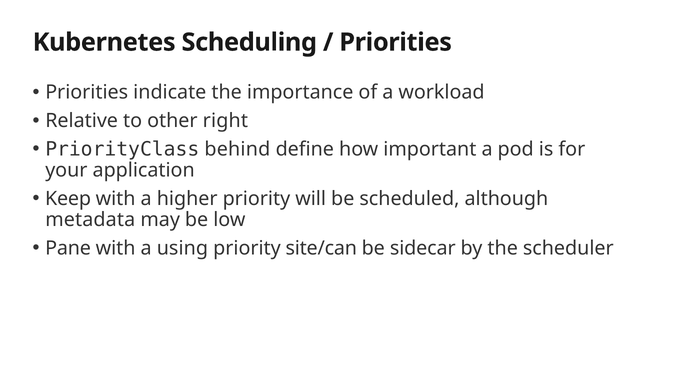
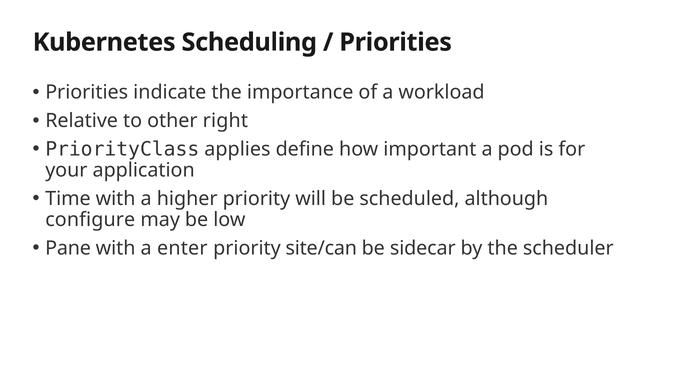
behind: behind -> applies (237, 149)
Keep: Keep -> Time (68, 199)
metadata: metadata -> configure (90, 220)
using: using -> enter (182, 248)
